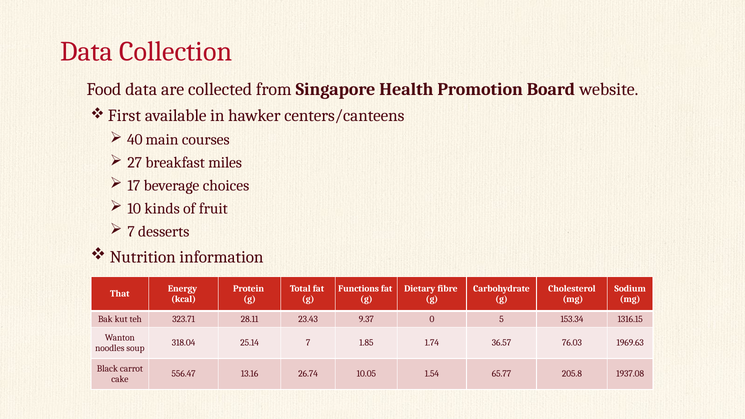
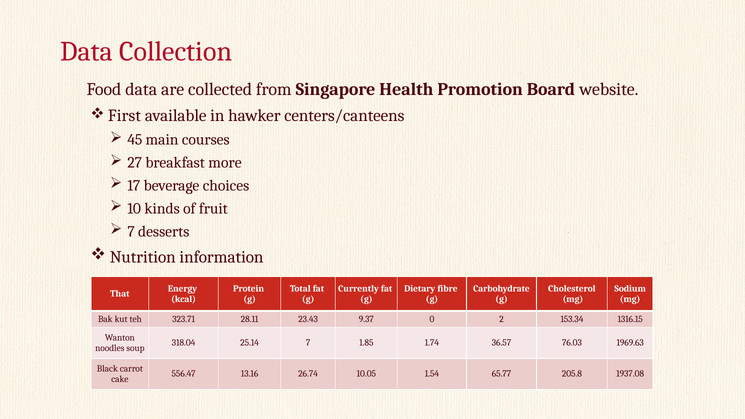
40: 40 -> 45 (135, 140)
miles: miles -> more (225, 163)
Functions: Functions -> Currently (359, 289)
5: 5 -> 2 (501, 319)
